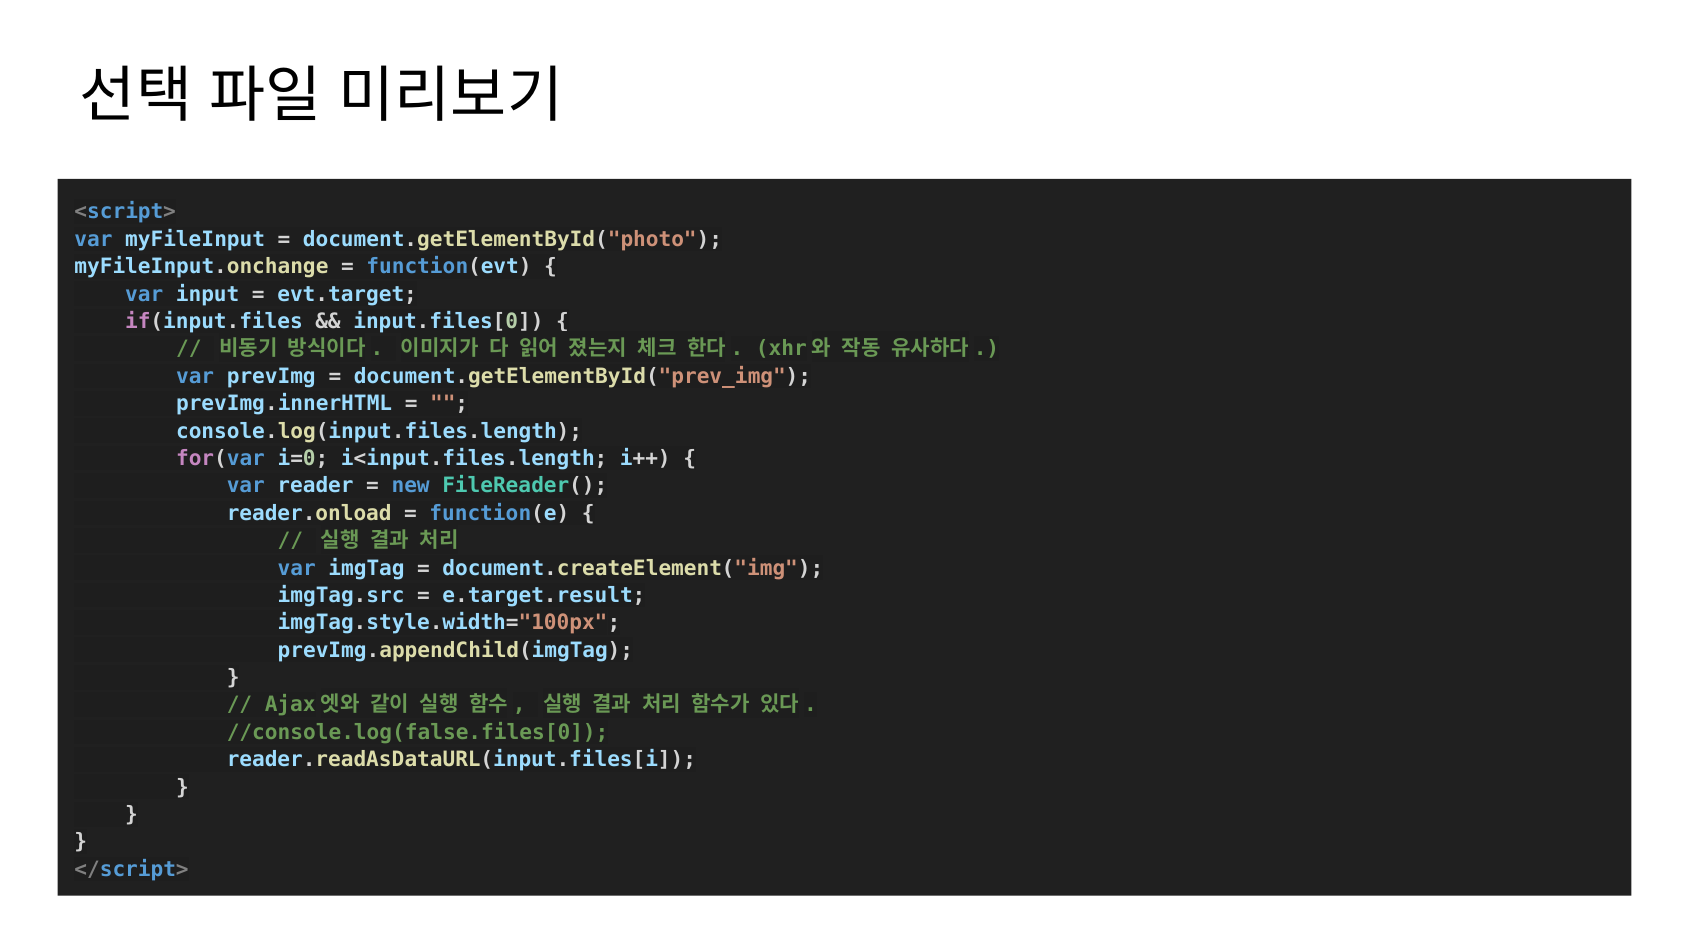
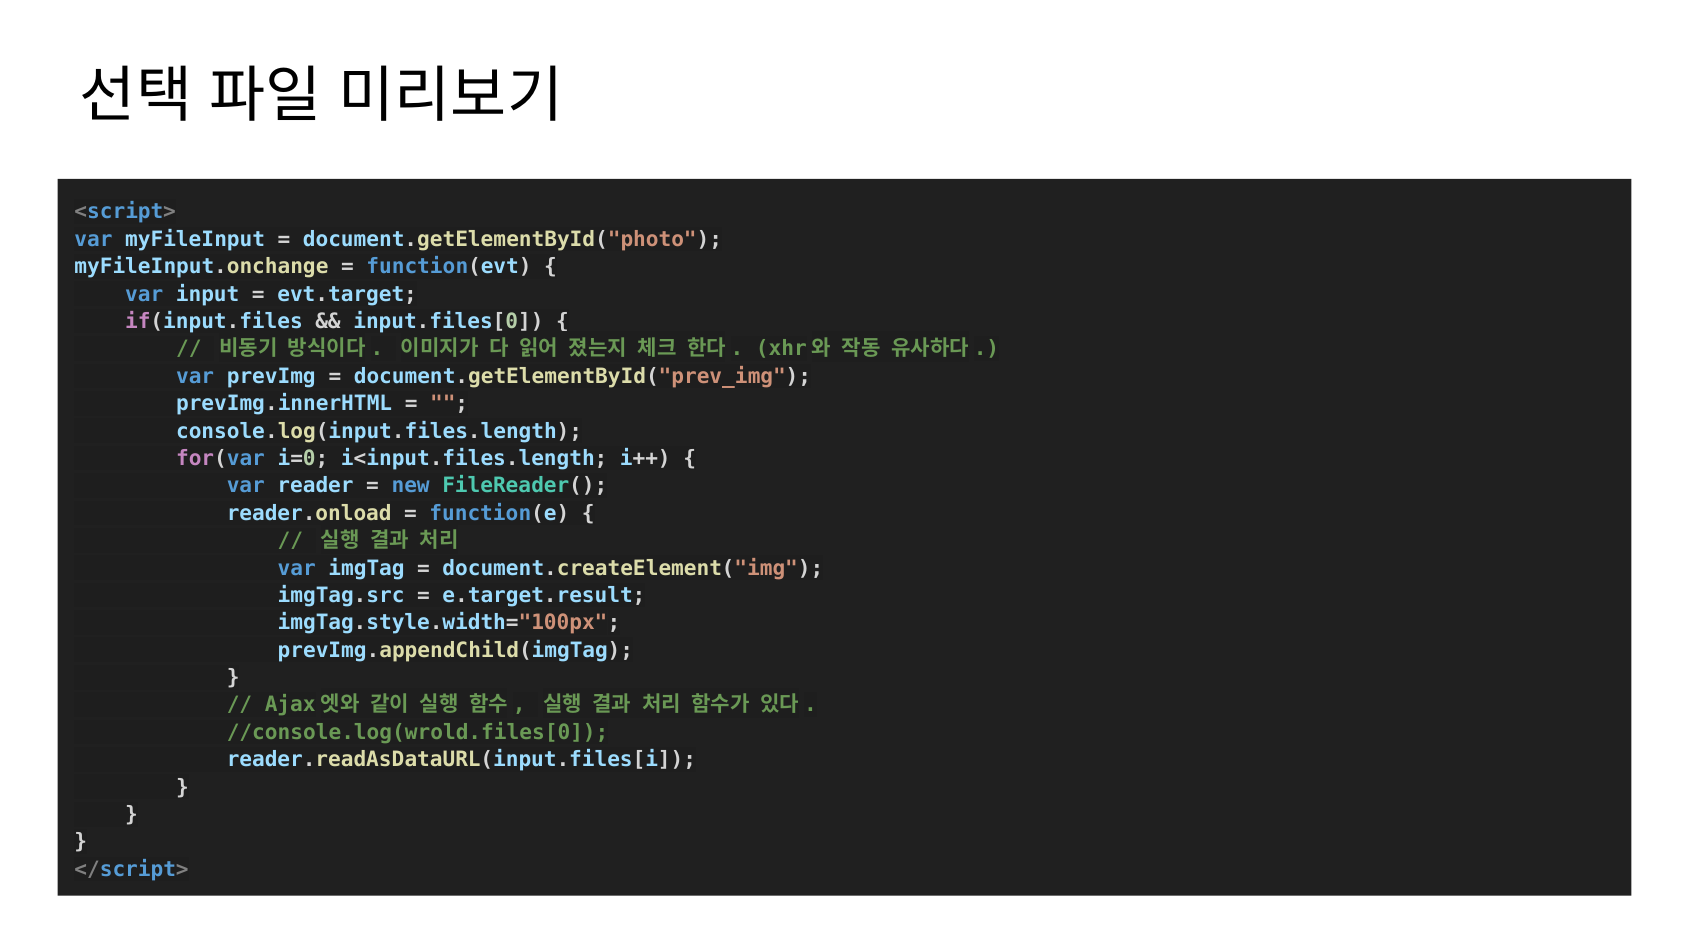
//console.log(false.files[0: //console.log(false.files[0 -> //console.log(wrold.files[0 (418, 732)
